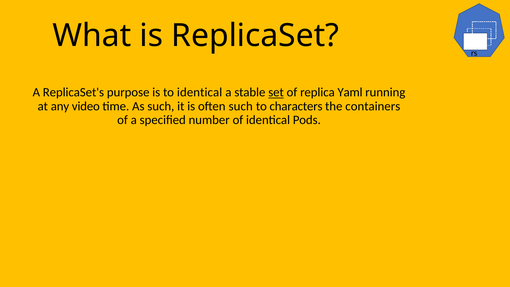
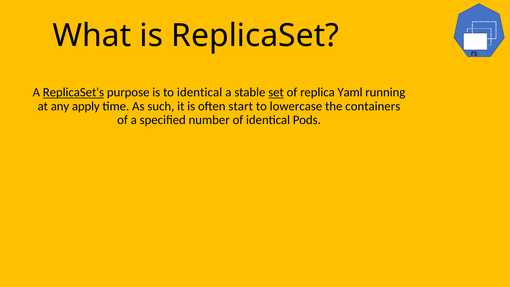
ReplicaSet's underline: none -> present (73, 92)
video: video -> apply (86, 106)
often such: such -> start (241, 106)
characters: characters -> lowercase (296, 106)
